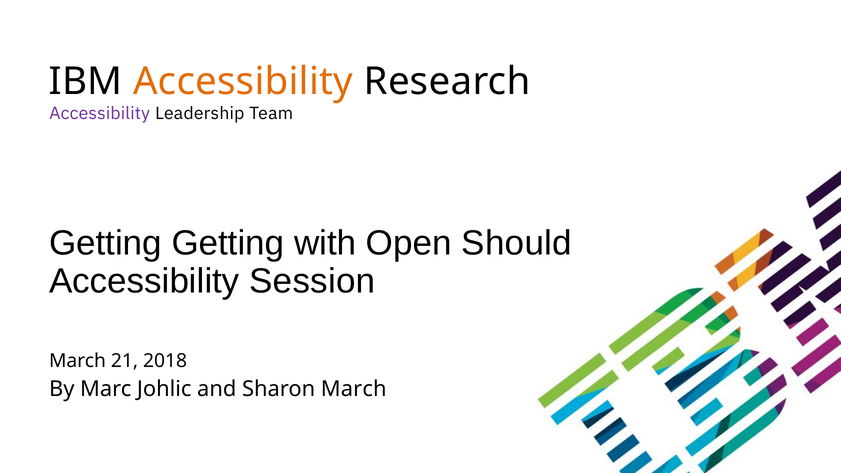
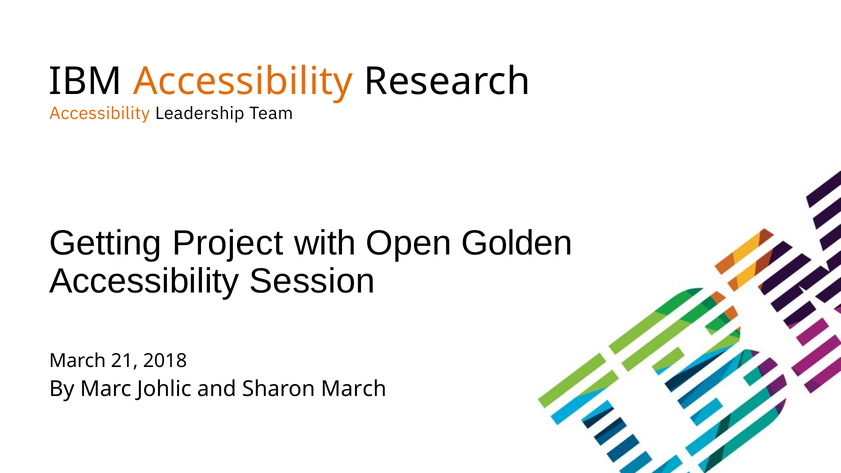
Accessibility colour: purple -> orange (100, 114)
Getting Getting: Getting -> Project (228, 243)
Should: Should -> Golden (517, 243)
